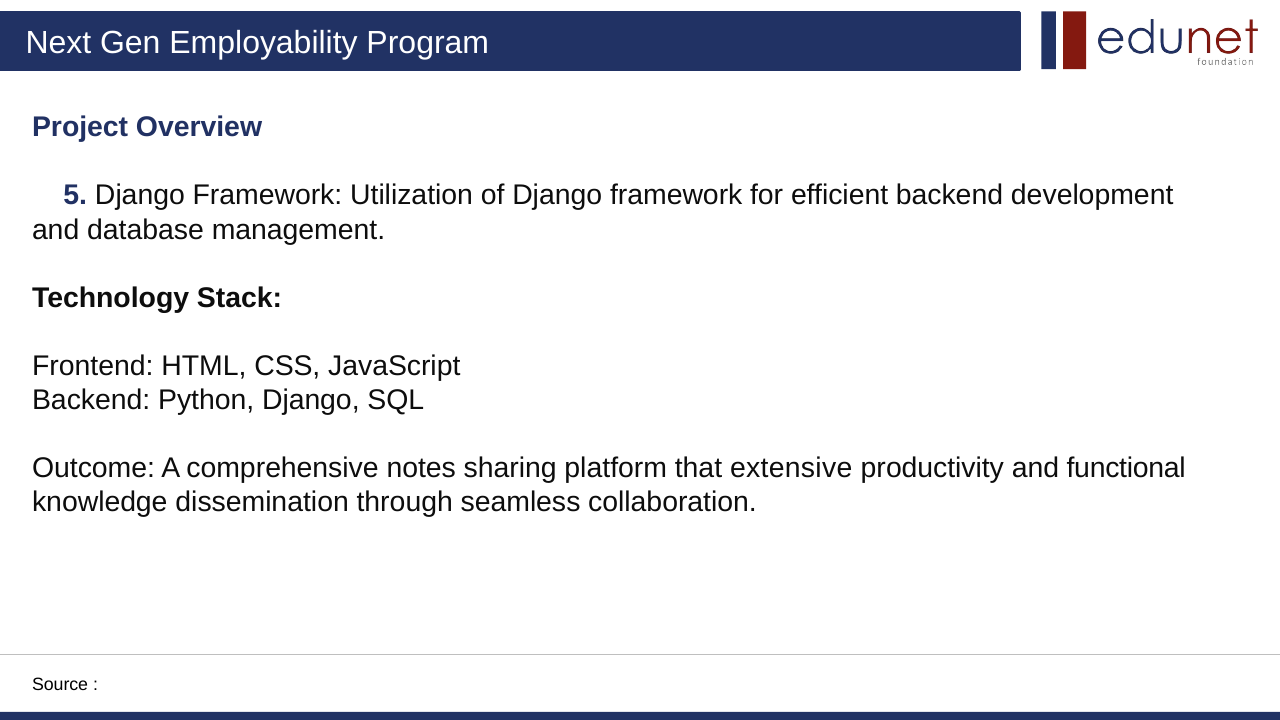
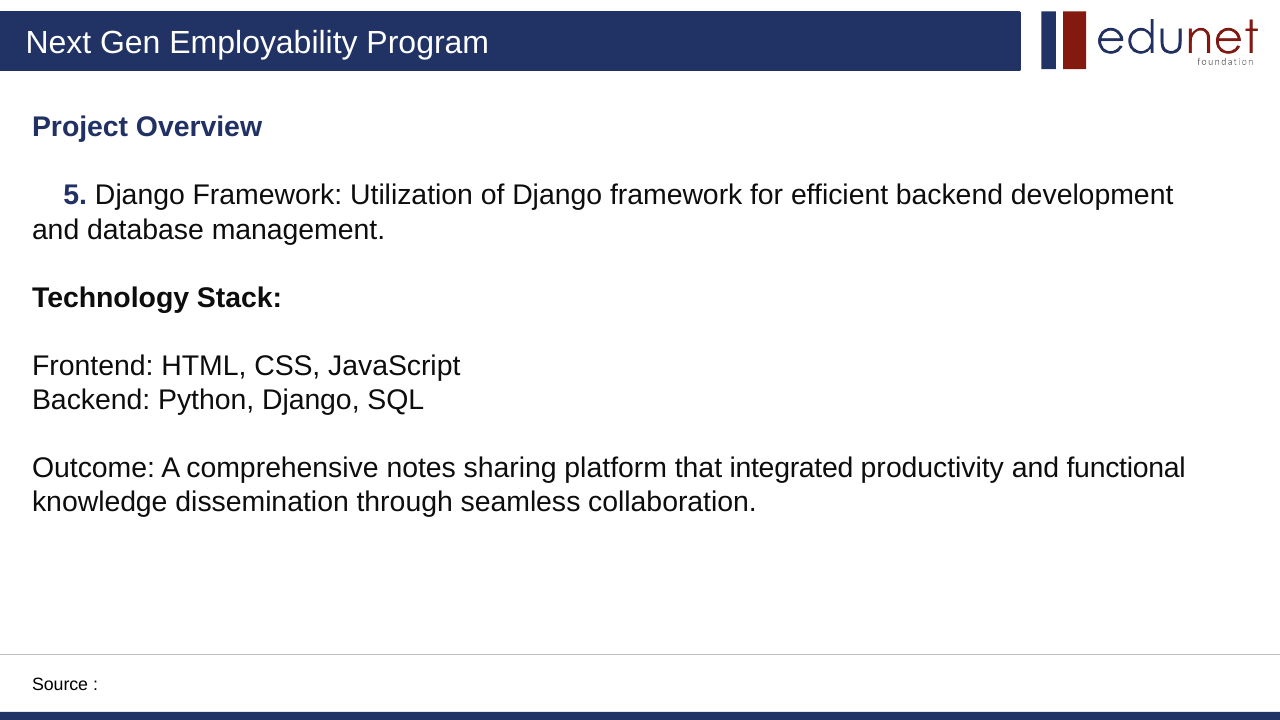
extensive: extensive -> integrated (791, 469)
